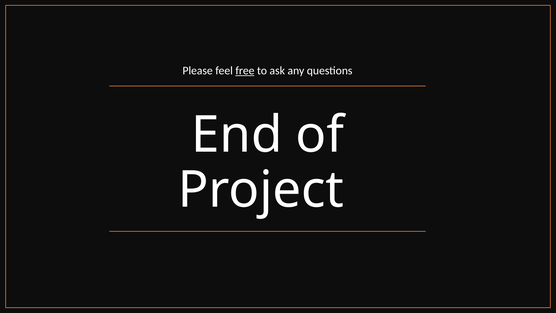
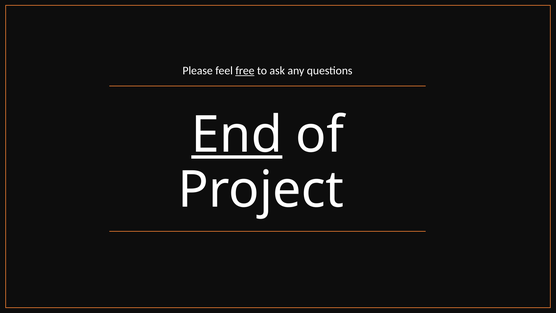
End underline: none -> present (237, 135)
